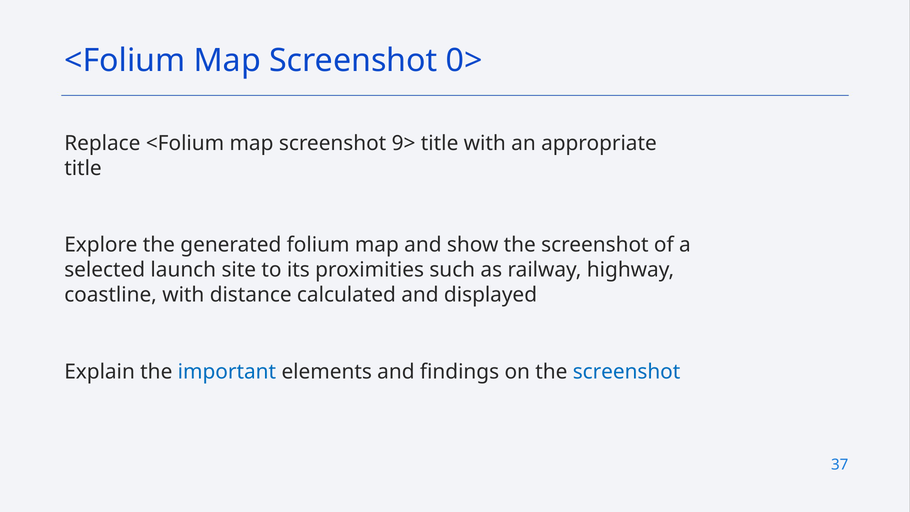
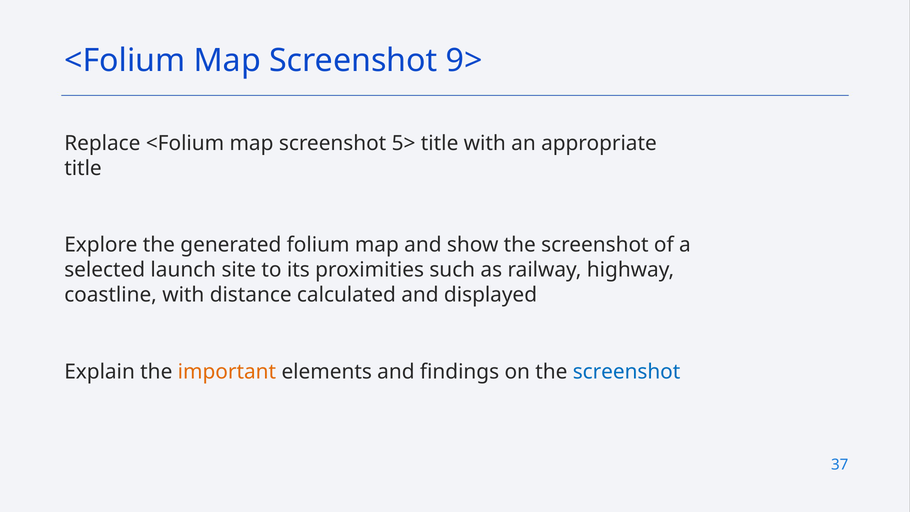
0>: 0> -> 9> (464, 61)
9>: 9> -> 5> (404, 144)
important colour: blue -> orange (227, 372)
